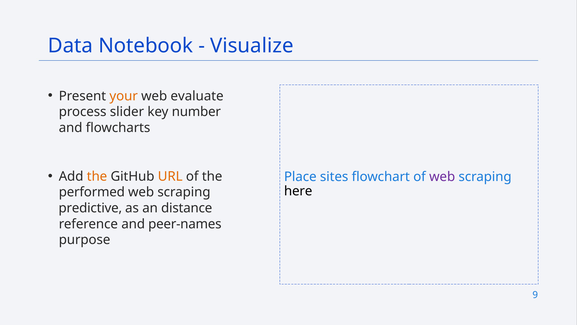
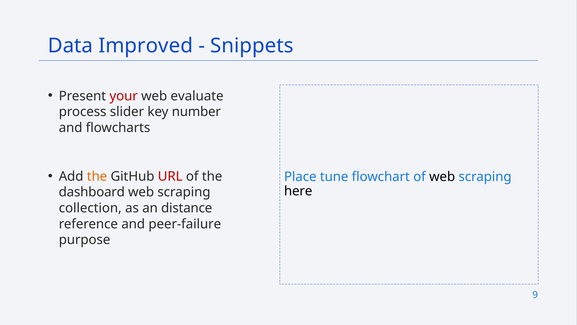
Notebook: Notebook -> Improved (146, 46)
Visualize: Visualize -> Snippets (252, 46)
your colour: orange -> red (124, 96)
URL colour: orange -> red (170, 176)
sites: sites -> tune (334, 177)
web colour: purple -> black (442, 177)
performed: performed -> dashboard (92, 192)
predictive: predictive -> collection (90, 208)
peer-names: peer-names -> peer-failure (185, 224)
